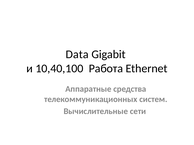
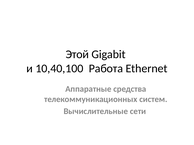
Data: Data -> Этой (77, 55)
